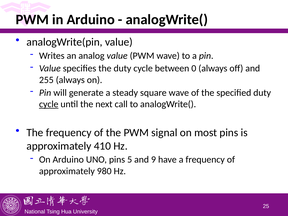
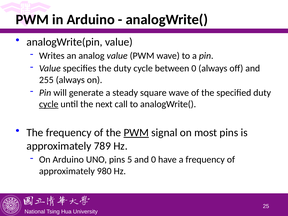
PWM underline: none -> present (136, 133)
410: 410 -> 789 (102, 146)
and 9: 9 -> 0 (154, 160)
